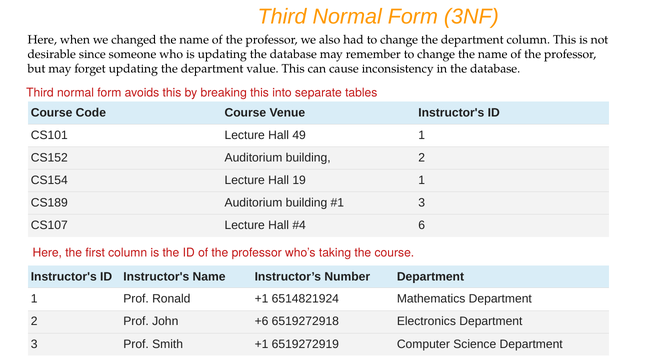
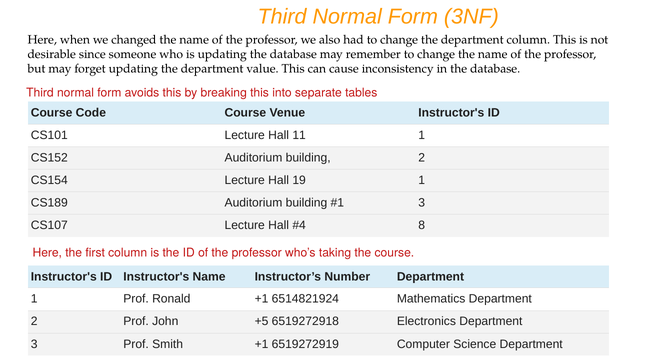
49: 49 -> 11 (299, 135)
6: 6 -> 8 (422, 225)
+6: +6 -> +5 (262, 321)
